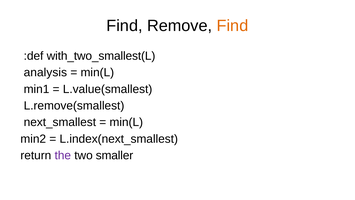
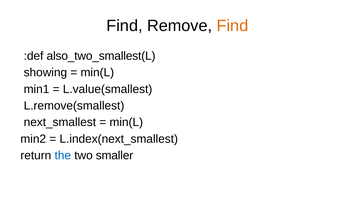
with_two_smallest(L: with_two_smallest(L -> also_two_smallest(L (101, 56)
analysis: analysis -> showing (45, 72)
the colour: purple -> blue (63, 155)
